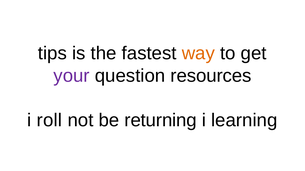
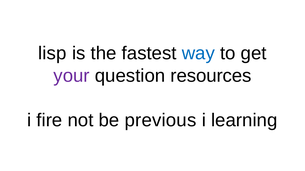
tips: tips -> lisp (52, 54)
way colour: orange -> blue (198, 54)
roll: roll -> fire (49, 121)
returning: returning -> previous (160, 121)
